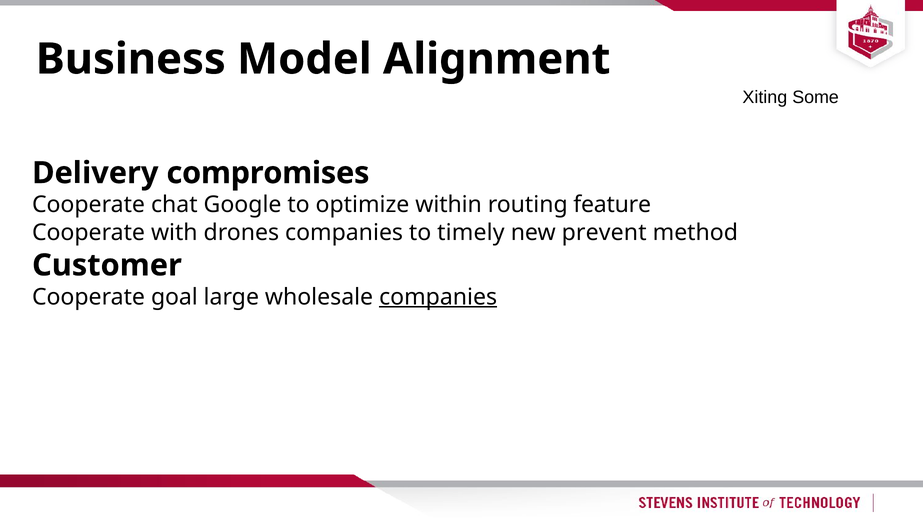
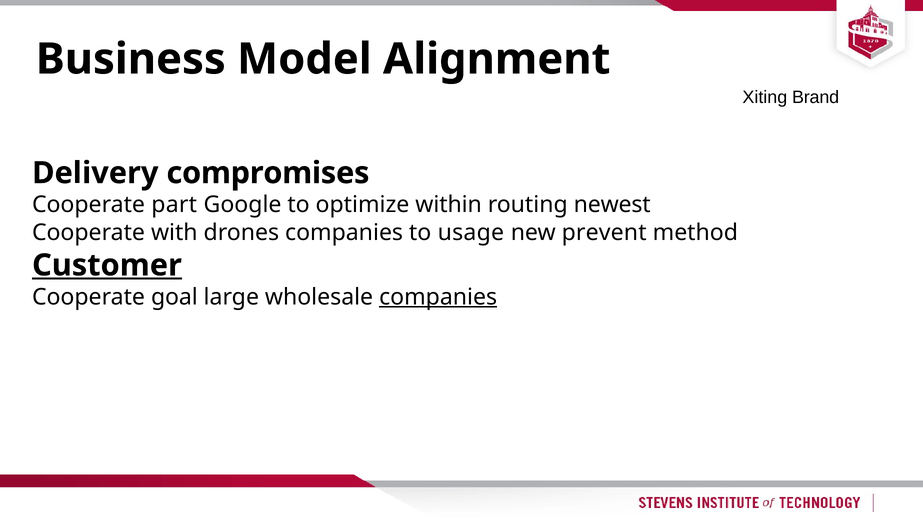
Some: Some -> Brand (816, 97)
chat: chat -> part (174, 205)
feature: feature -> newest (612, 205)
timely: timely -> usage (471, 233)
Customer underline: none -> present (107, 265)
